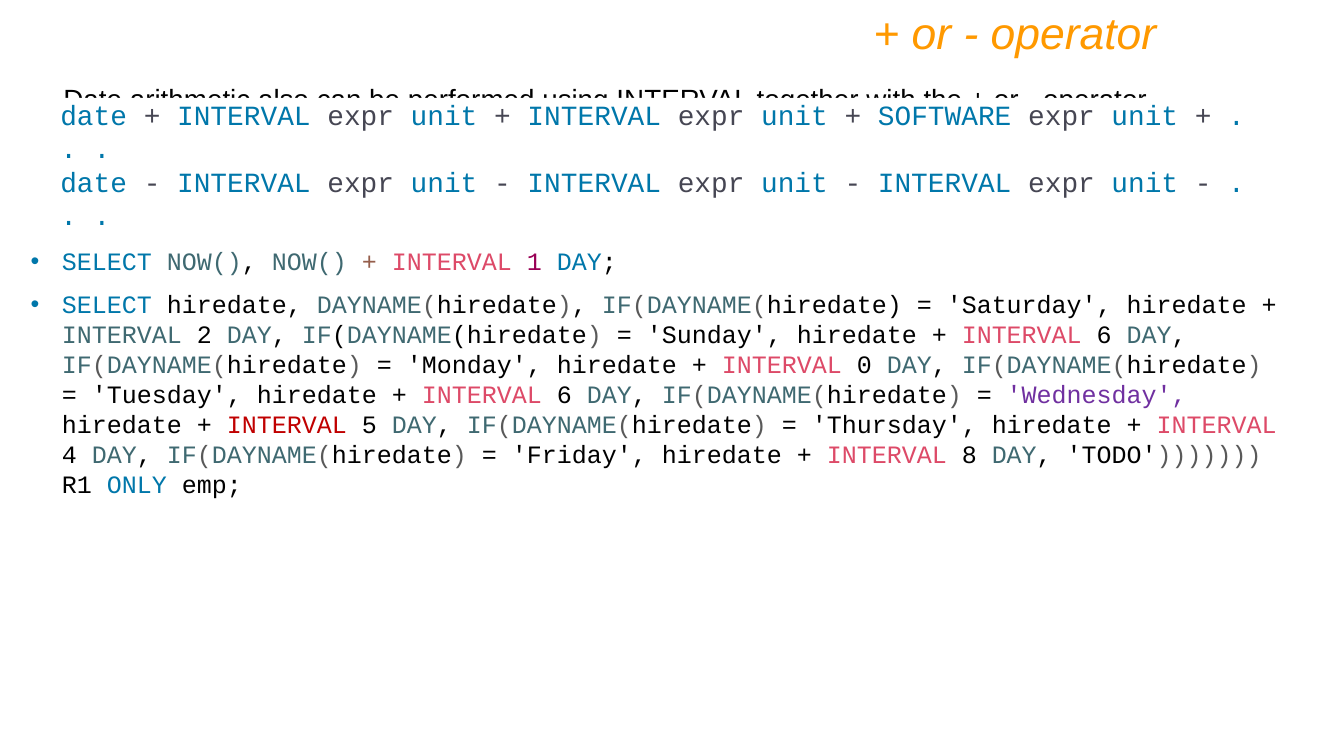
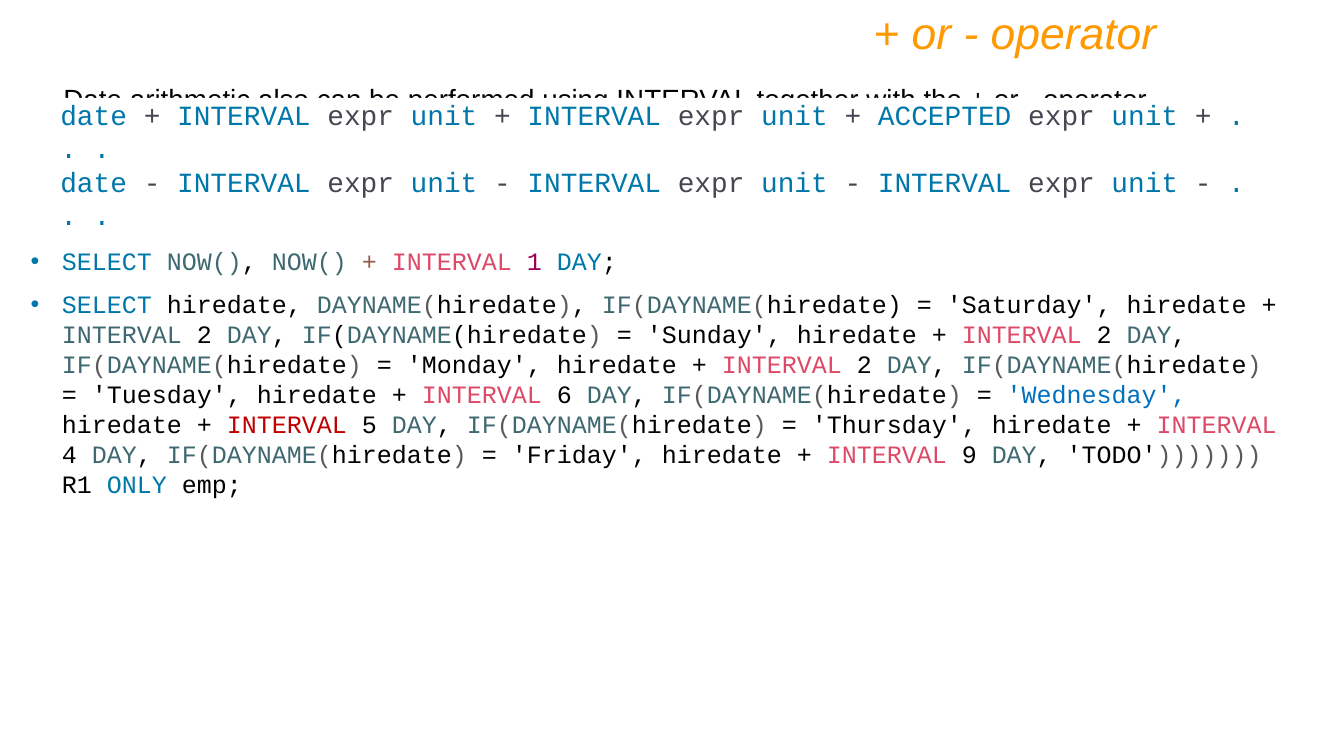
SOFTWARE: SOFTWARE -> ACCEPTED (945, 116)
6: 6 -> 2 (1104, 335)
0: 0 -> 2 (864, 365)
Wednesday colour: purple -> blue (1097, 395)
8: 8 -> 9 (969, 455)
